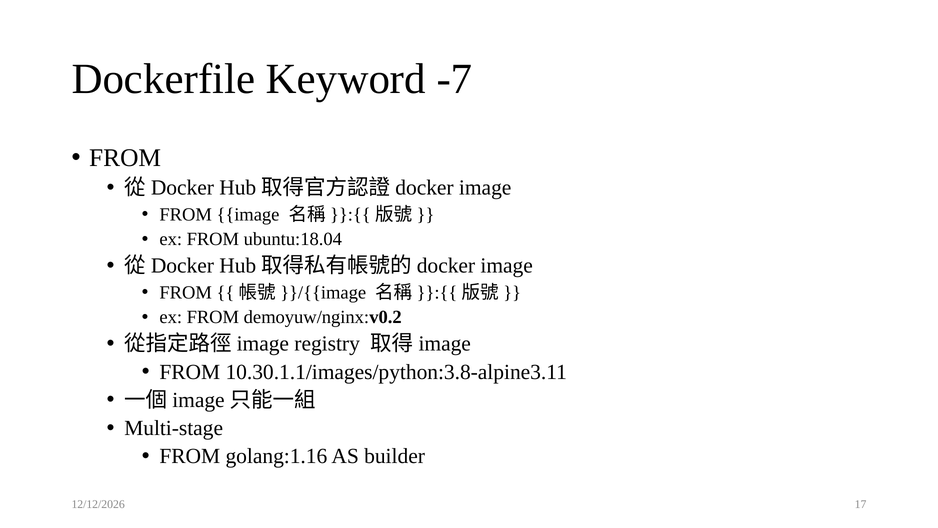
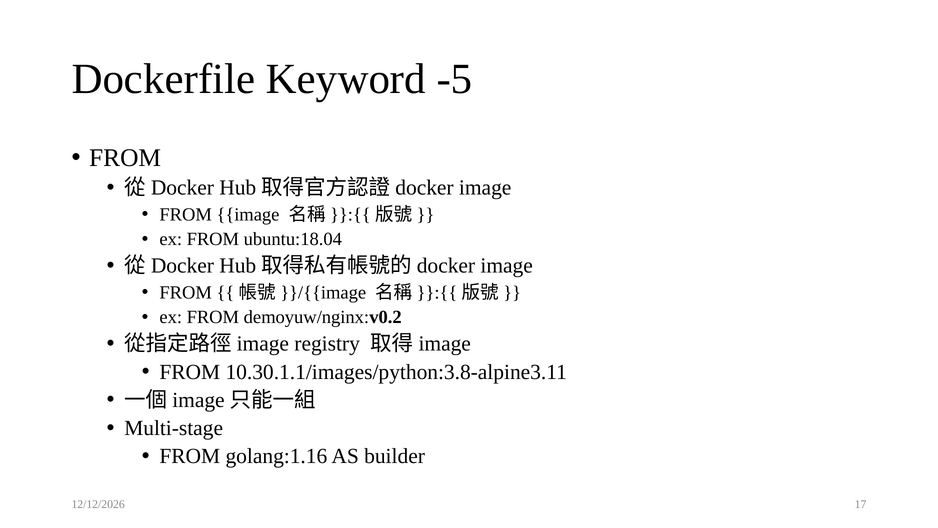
-7: -7 -> -5 (454, 79)
